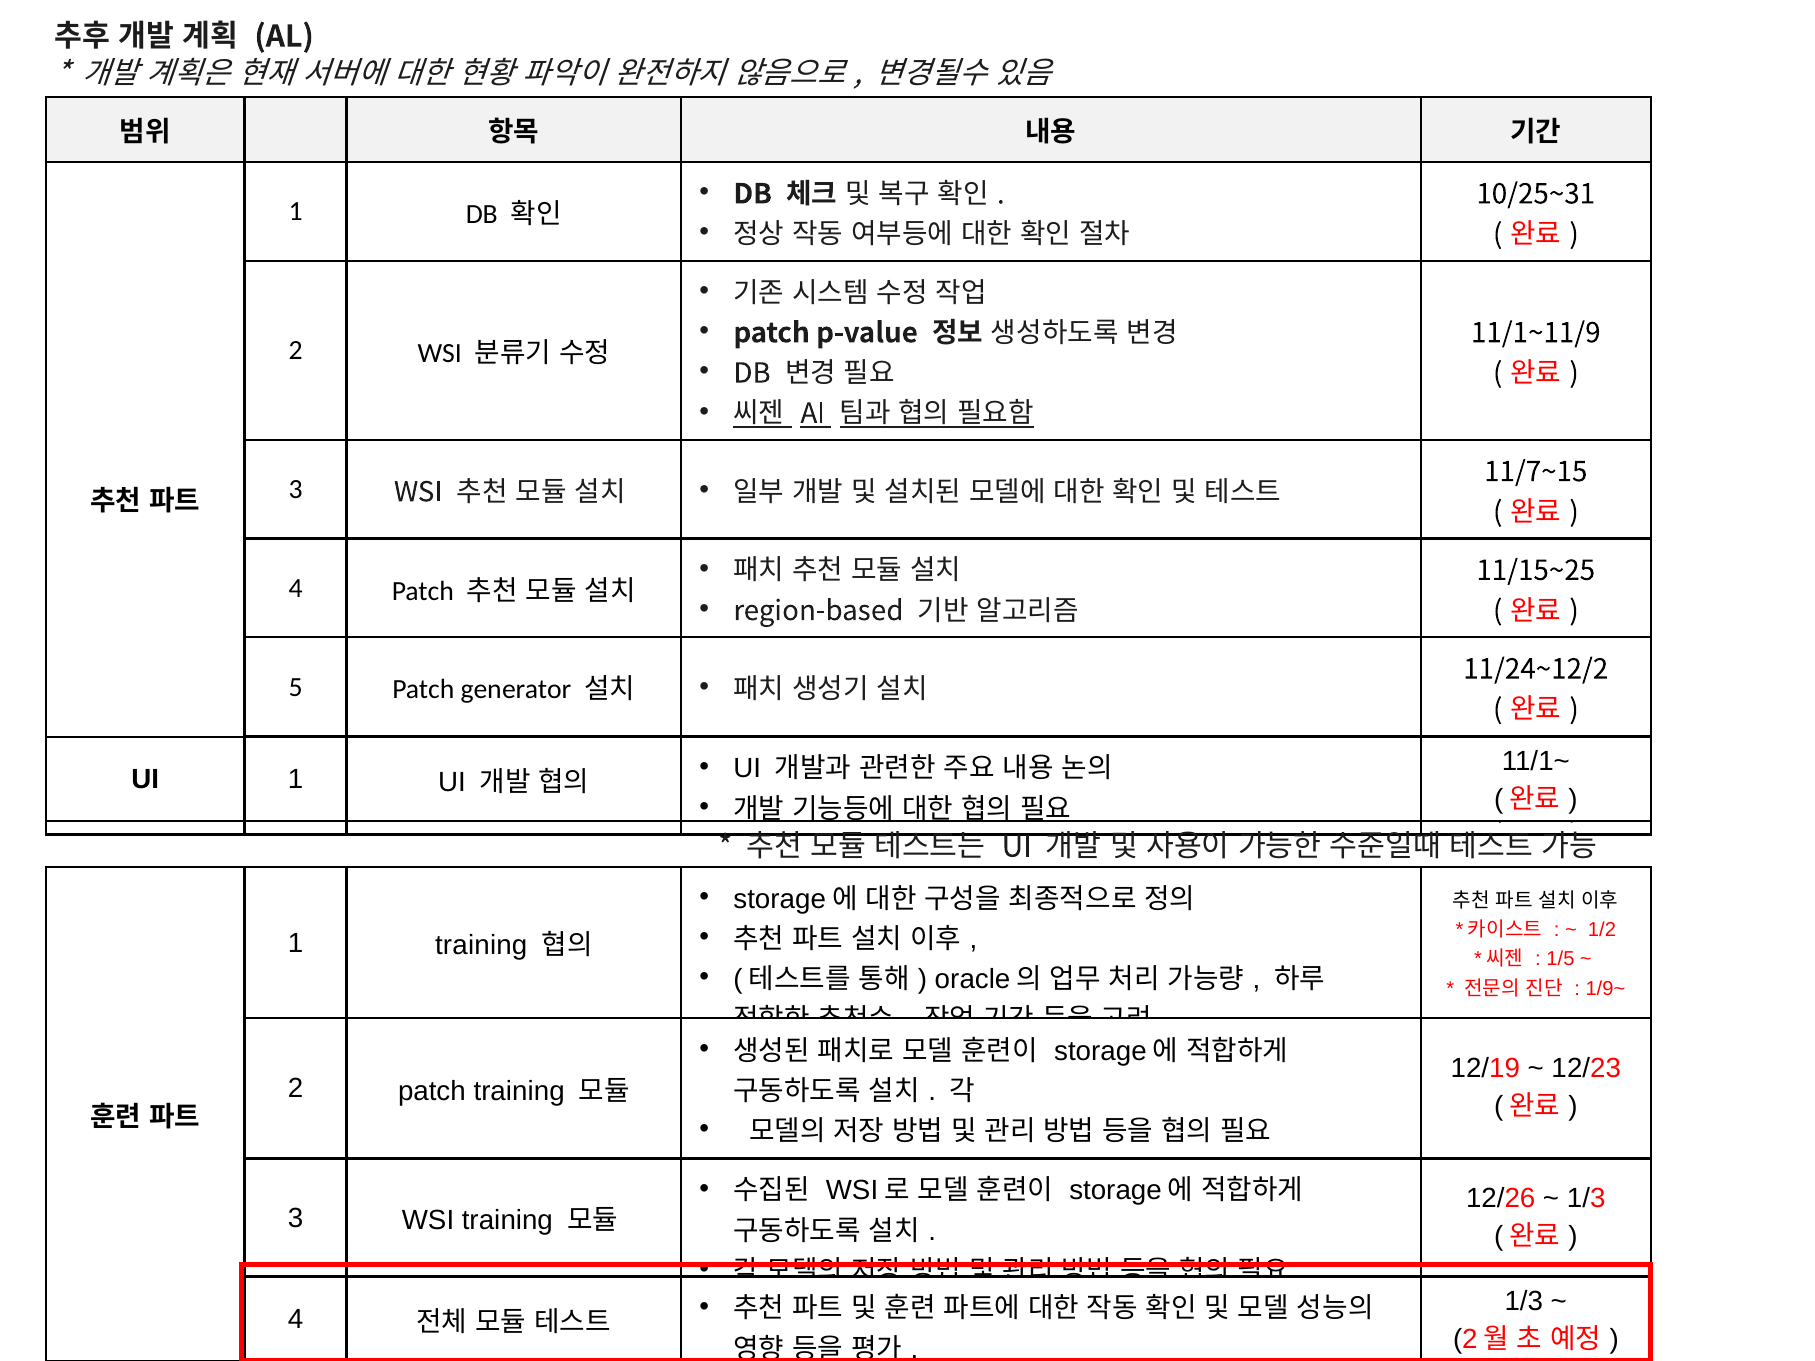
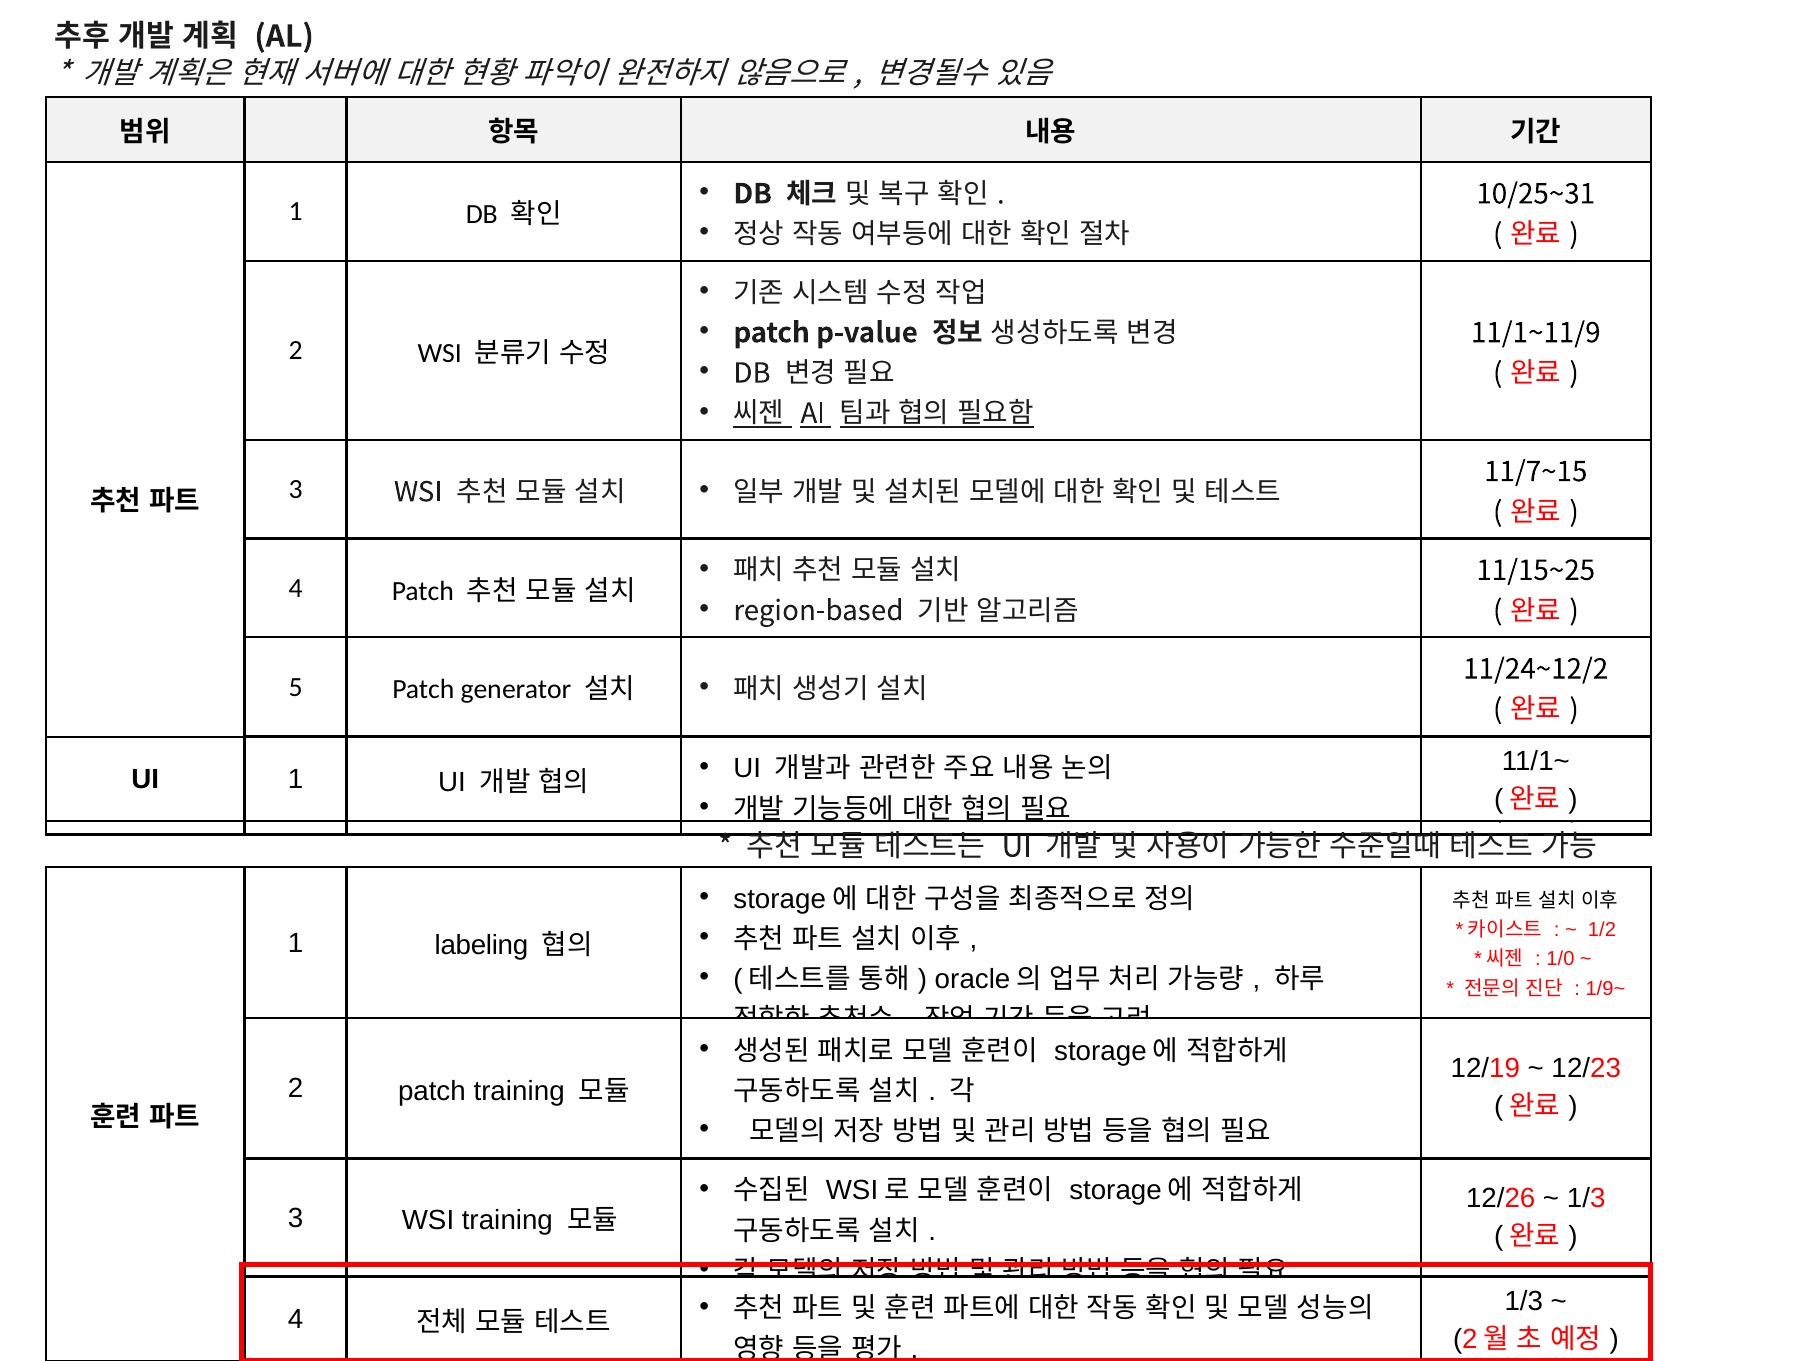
1 training: training -> labeling (481, 946)
1/5: 1/5 -> 1/0 (1560, 960)
